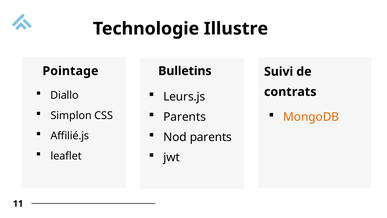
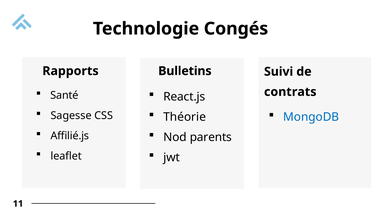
Illustre: Illustre -> Congés (236, 29)
Pointage: Pointage -> Rapports (70, 71)
Diallo: Diallo -> Santé (64, 95)
Leurs.js: Leurs.js -> React.js (184, 97)
Simplon: Simplon -> Sagesse (71, 116)
Parents: Parents -> Théorie (185, 117)
MongoDB colour: orange -> blue (311, 117)
